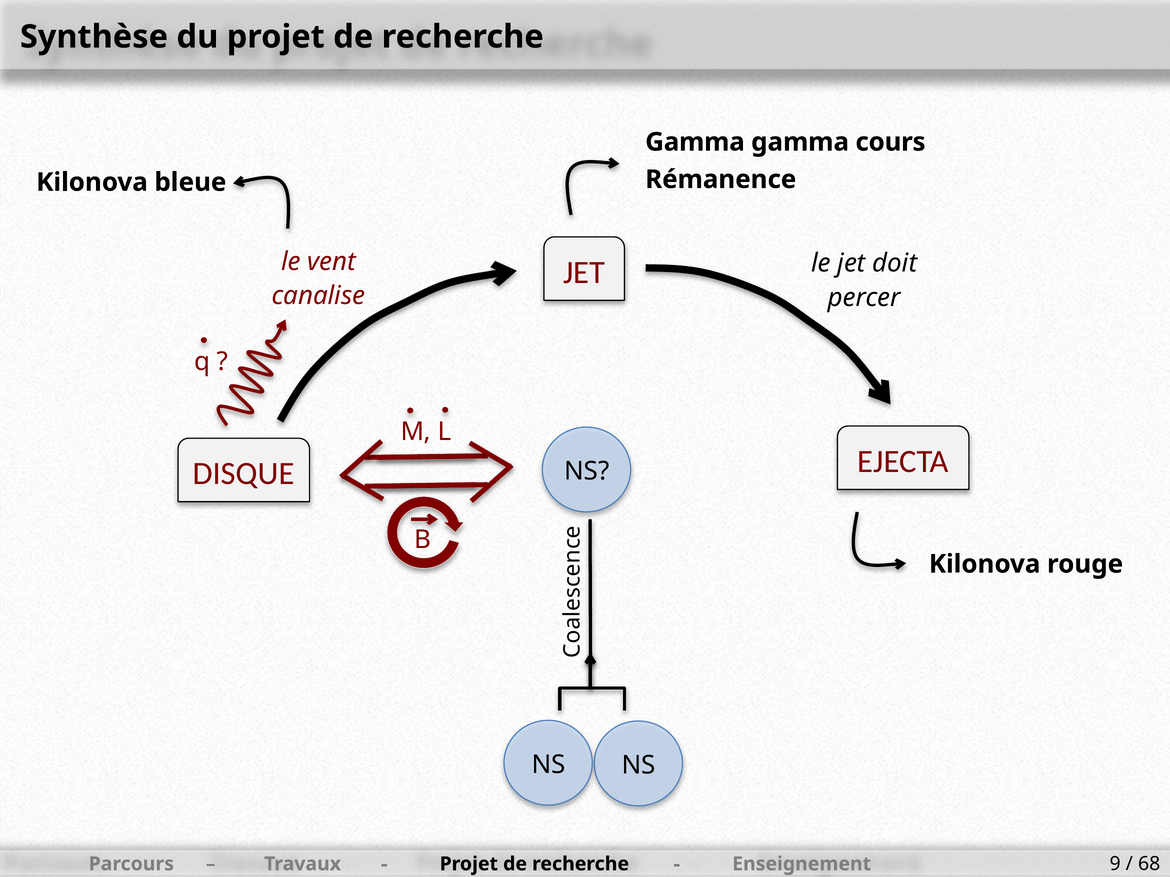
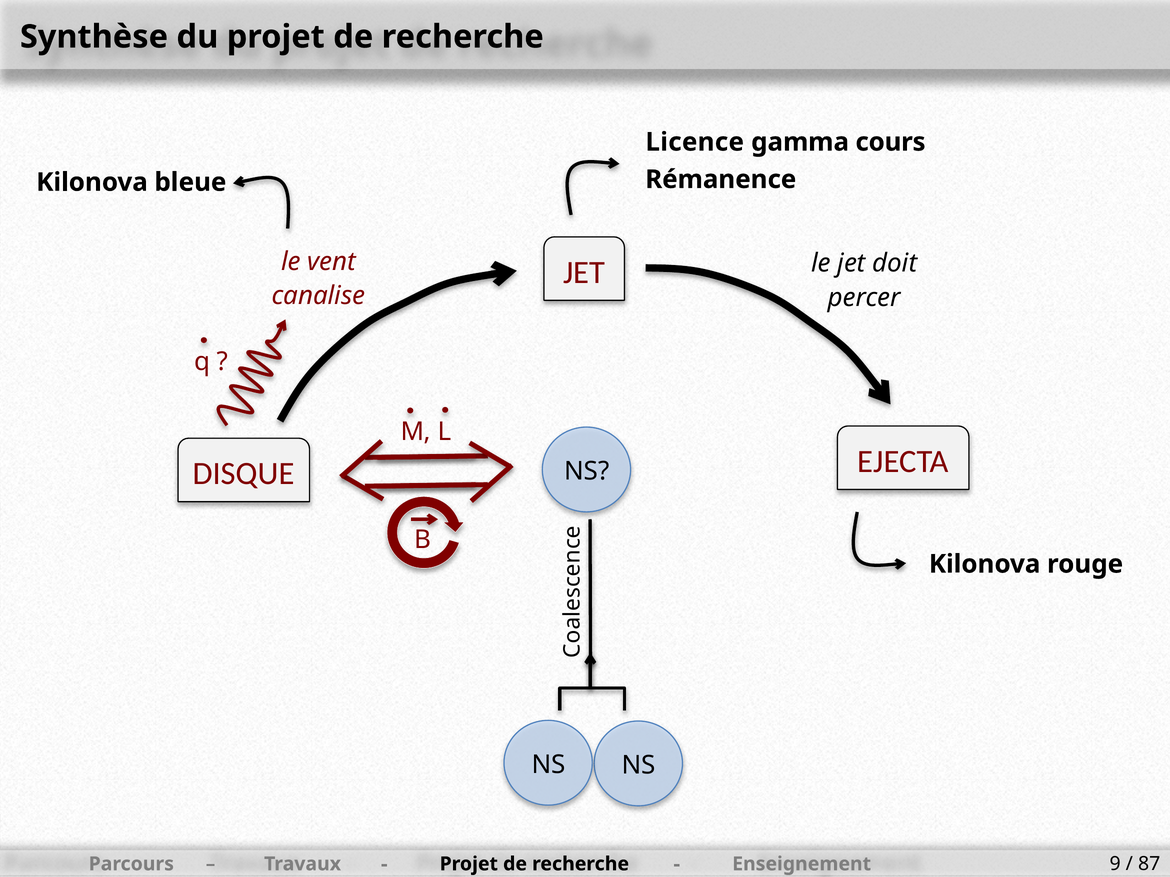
Gamma: Gamma -> Licence (695, 142)
68: 68 -> 87 (1149, 864)
